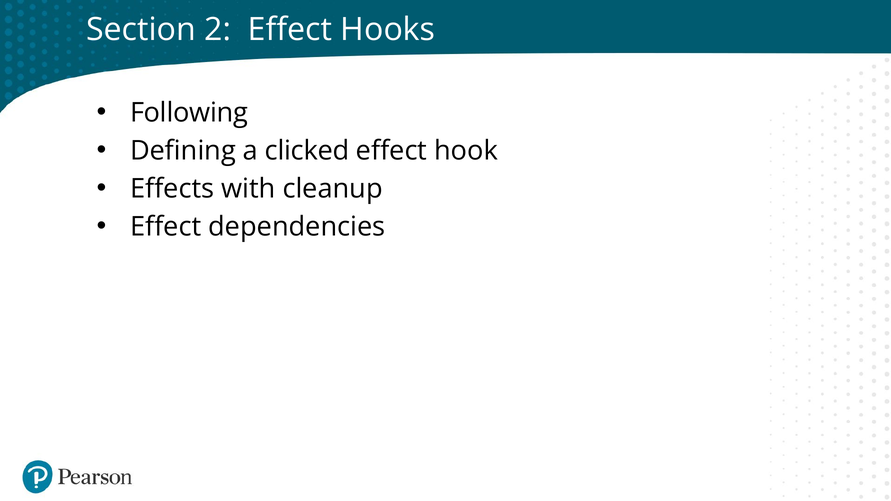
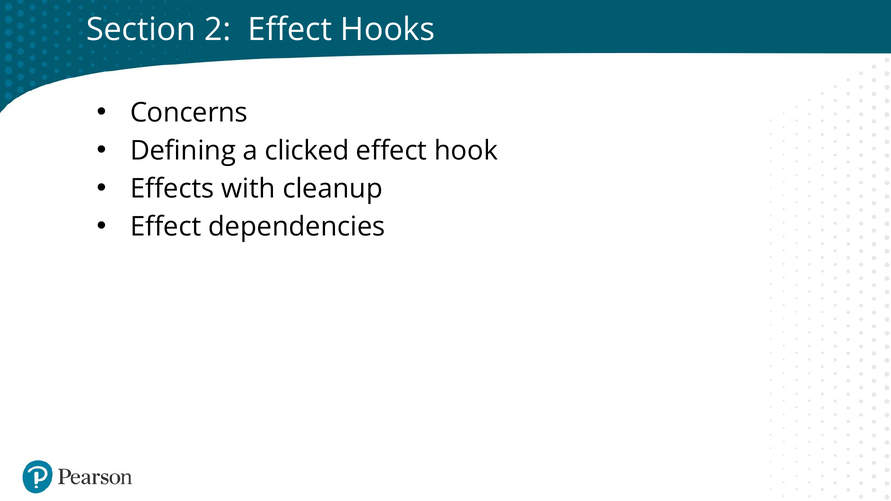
Following: Following -> Concerns (189, 113)
